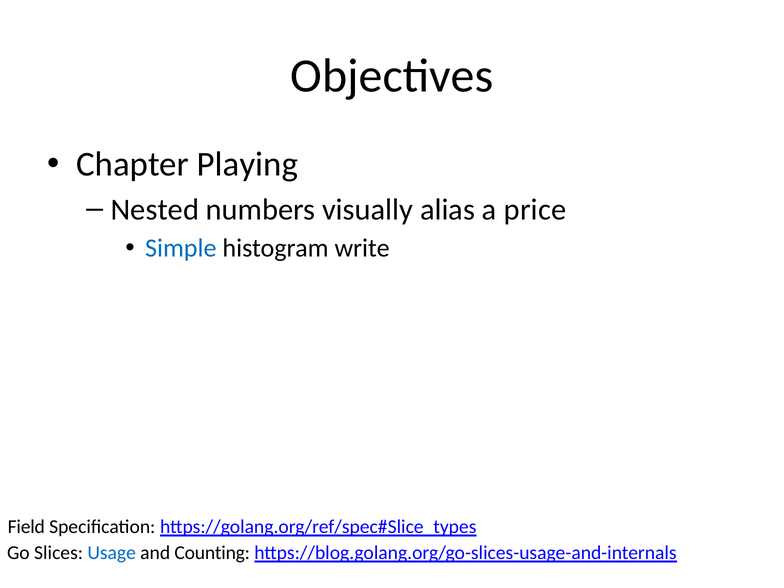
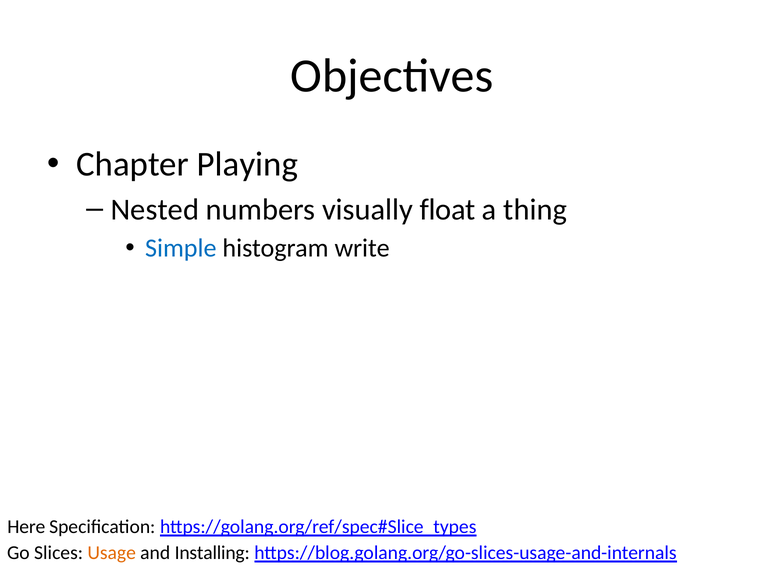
alias: alias -> float (448, 209)
price: price -> thing (535, 209)
Field: Field -> Here (26, 527)
Usage colour: blue -> orange (112, 553)
Counting: Counting -> Installing (212, 553)
